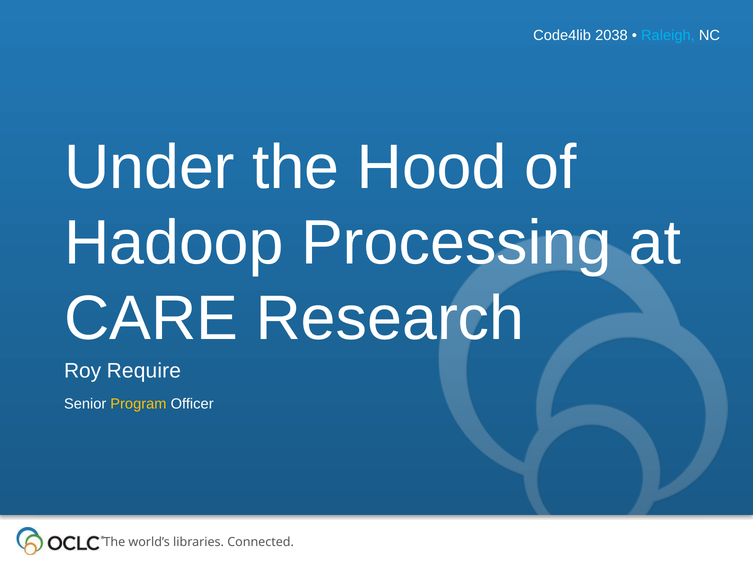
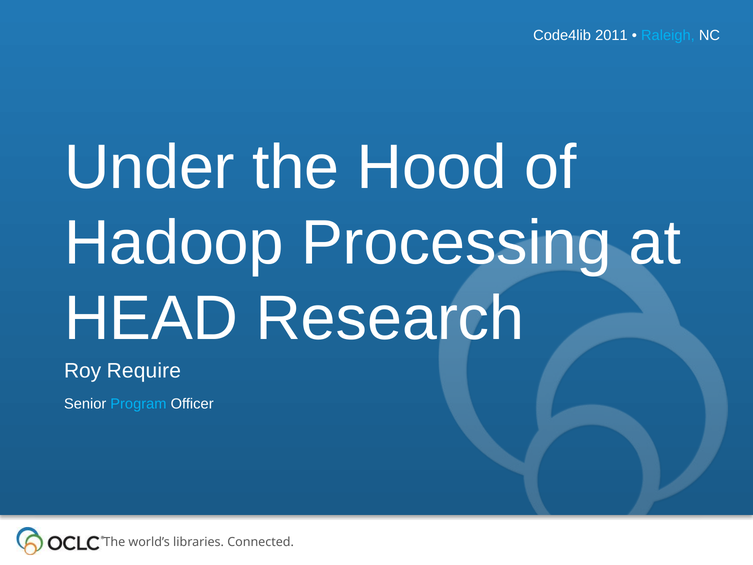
2038: 2038 -> 2011 (611, 36)
CARE: CARE -> HEAD (151, 318)
Program colour: yellow -> light blue (138, 404)
